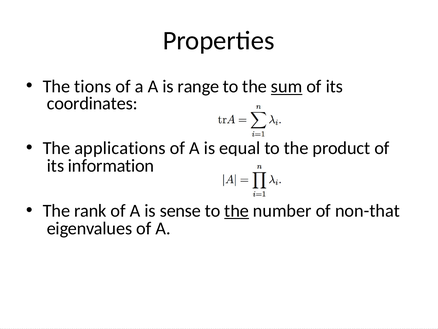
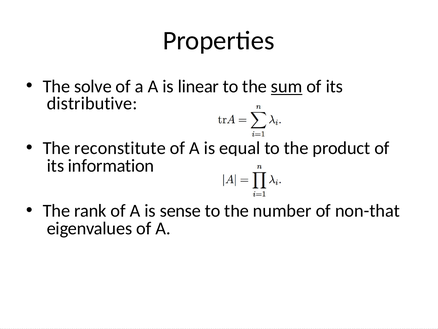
tions: tions -> solve (93, 86)
range: range -> linear (198, 86)
coordinates: coordinates -> distributive (92, 103)
applications: applications -> reconstitute (120, 148)
the underline: present -> none (237, 210)
